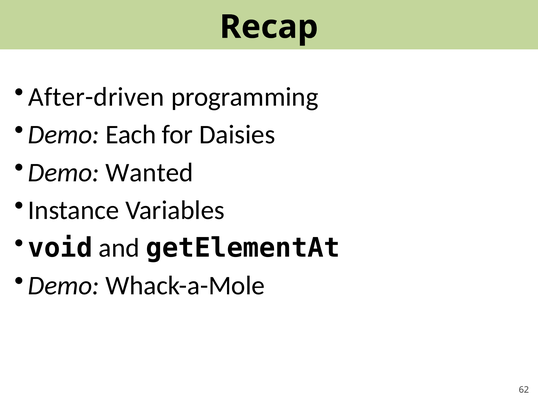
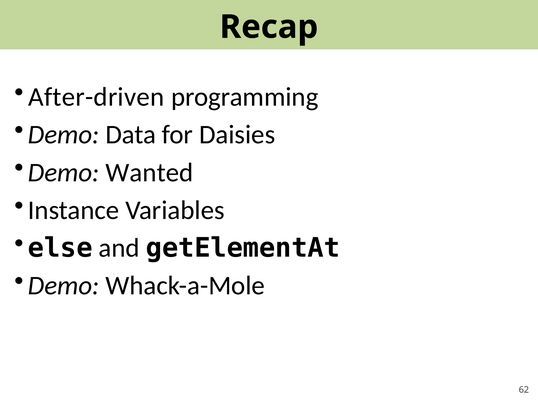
Each: Each -> Data (131, 135)
void: void -> else (60, 248)
